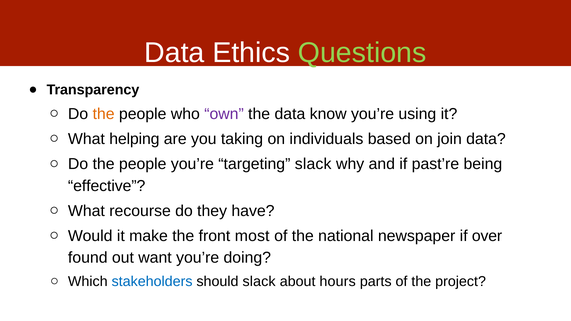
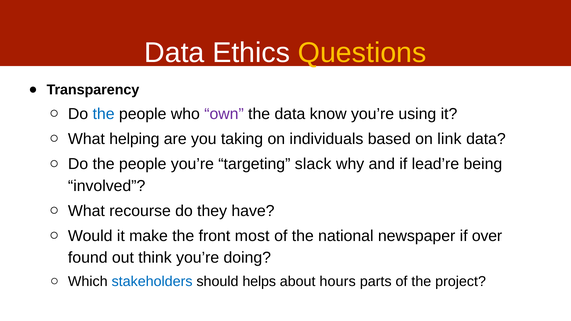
Questions colour: light green -> yellow (362, 53)
the colour: orange -> blue (104, 114)
join: join -> link (449, 139)
past’re: past’re -> lead’re (435, 164)
effective: effective -> involved (107, 186)
want: want -> think (155, 258)
should slack: slack -> helps (259, 282)
